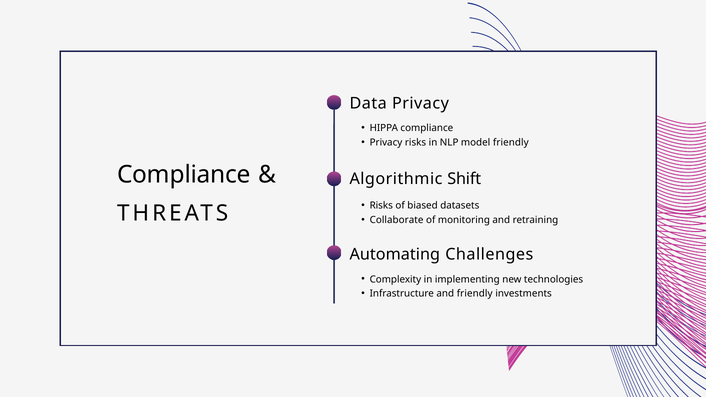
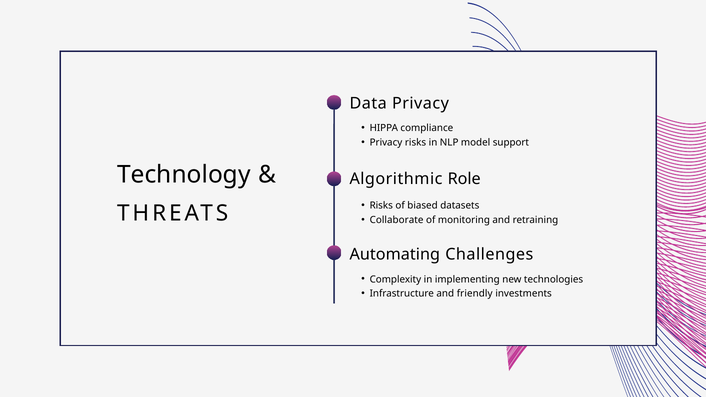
model friendly: friendly -> support (511, 143)
Compliance: Compliance -> Technology (184, 175)
Shift: Shift -> Role (464, 179)
